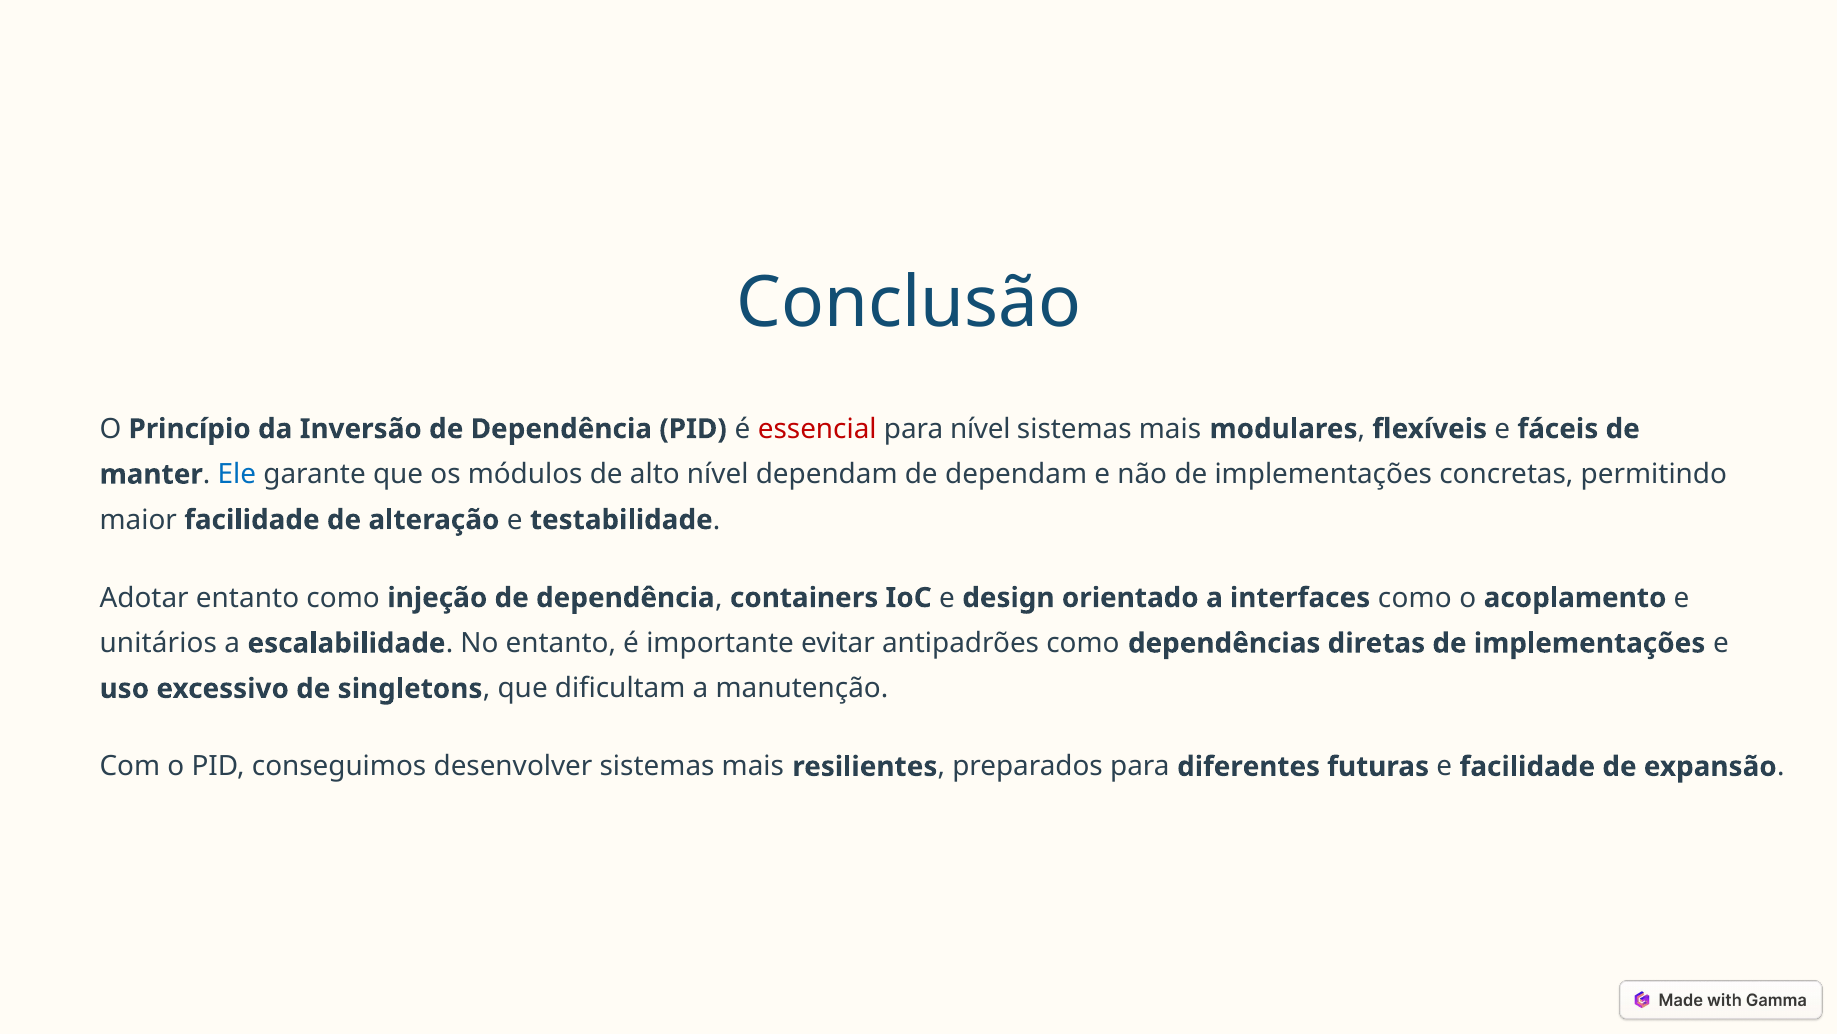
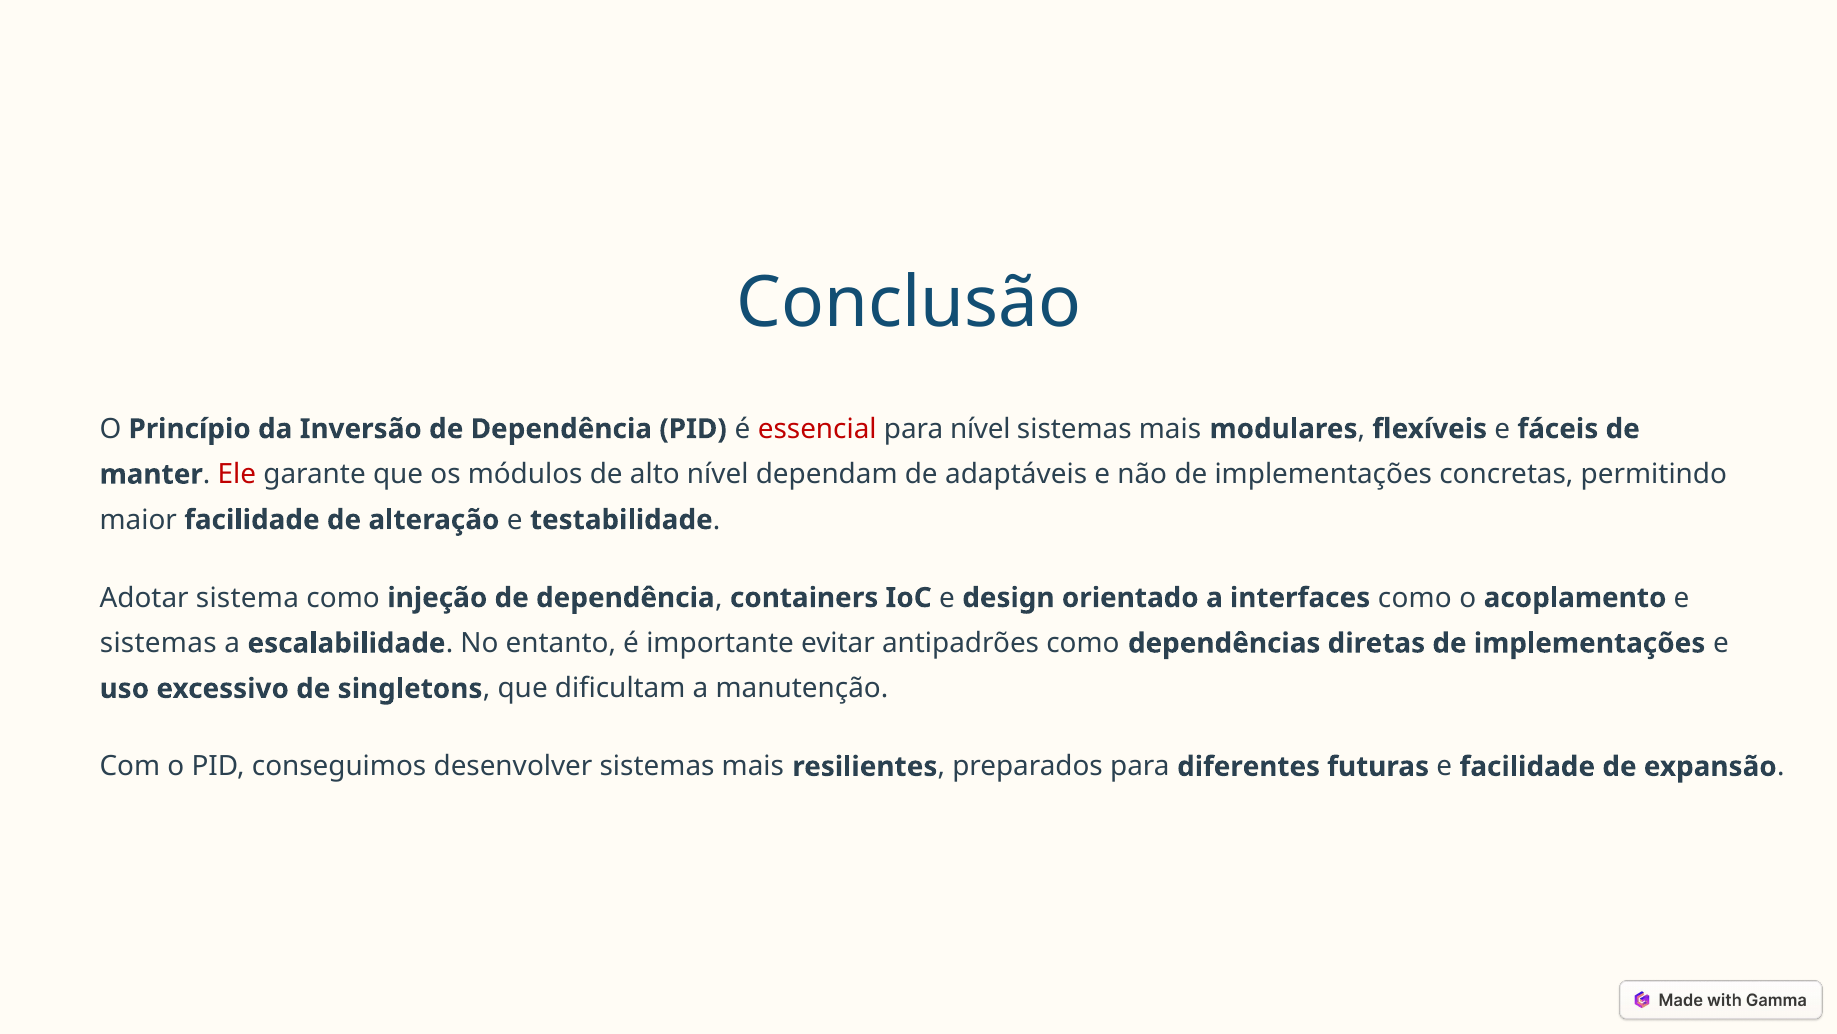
Ele colour: blue -> red (237, 474)
de dependam: dependam -> adaptáveis (1016, 474)
Adotar entanto: entanto -> sistema (247, 597)
unitários: unitários -> sistemas (158, 643)
